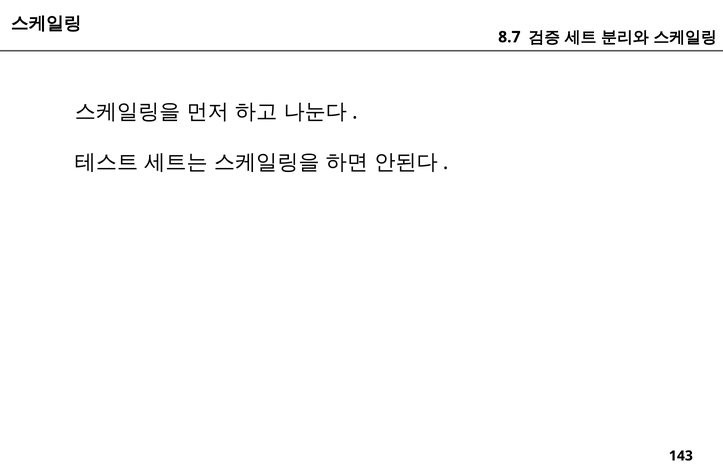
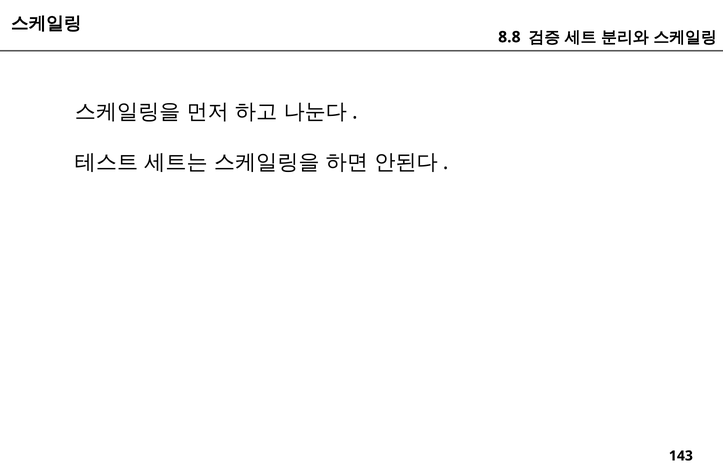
8.7: 8.7 -> 8.8 (509, 37)
